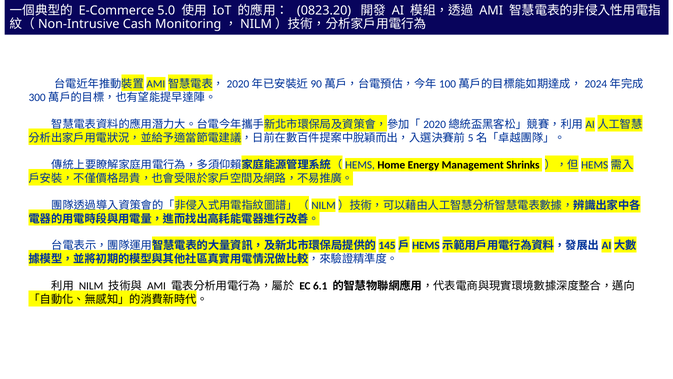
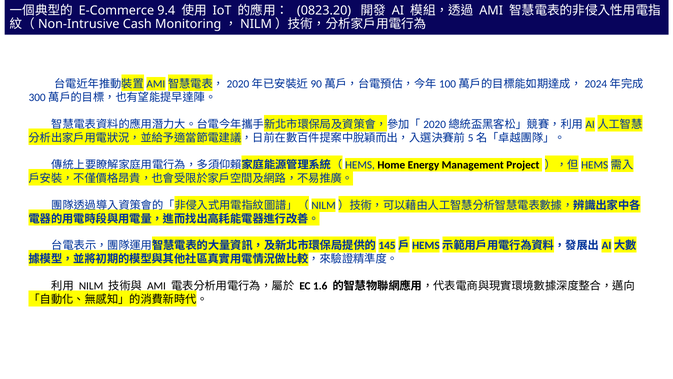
5.0: 5.0 -> 9.4 (166, 10)
Shrinks: Shrinks -> Project (523, 165)
6.1: 6.1 -> 1.6 (320, 286)
